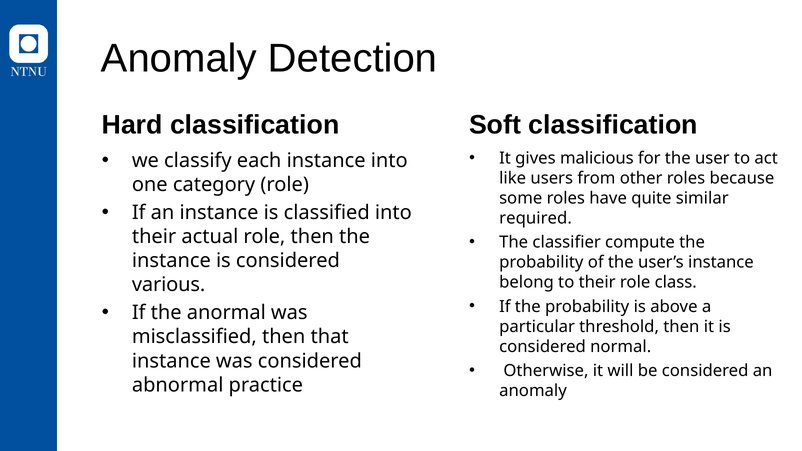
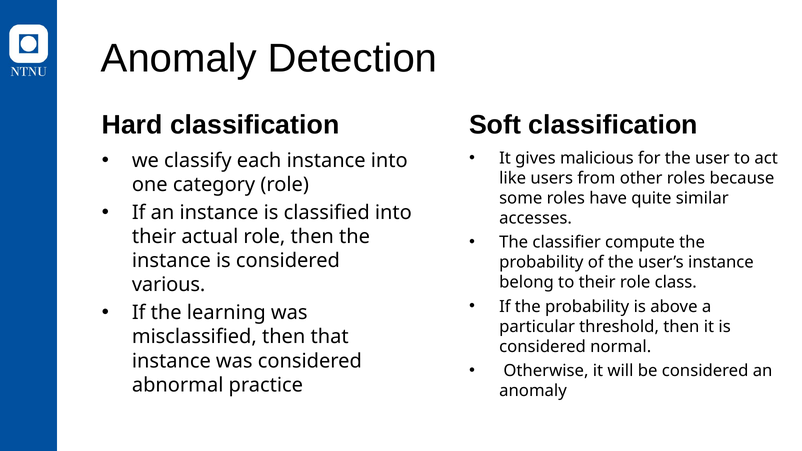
required: required -> accesses (536, 218)
anormal: anormal -> learning (226, 313)
